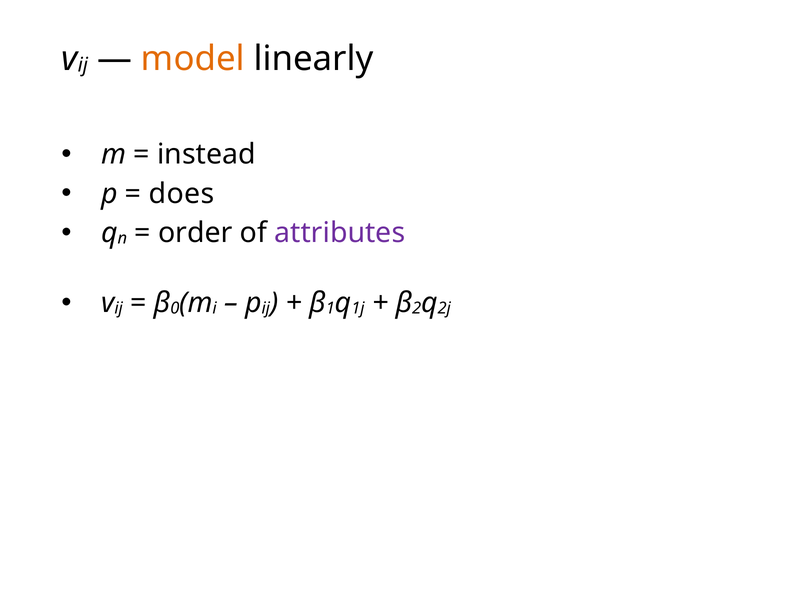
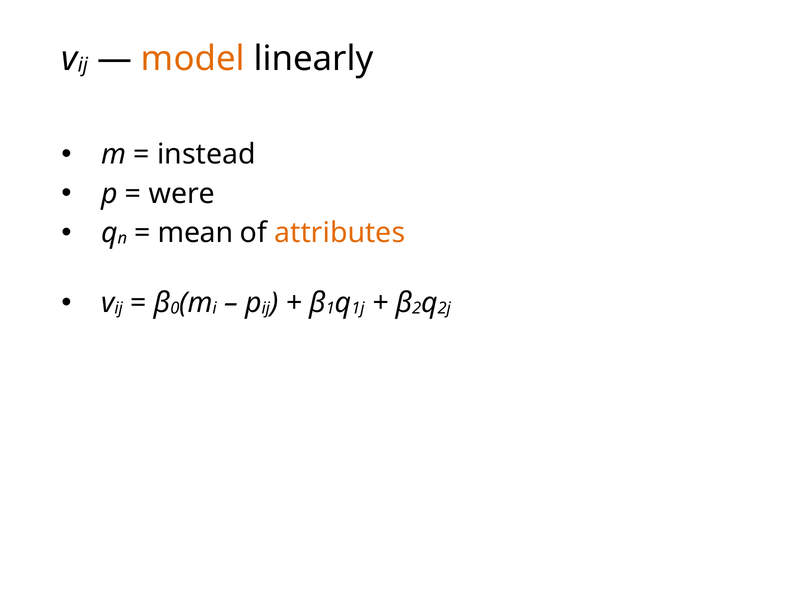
does: does -> were (182, 194)
order: order -> mean (195, 233)
attributes colour: purple -> orange (340, 233)
